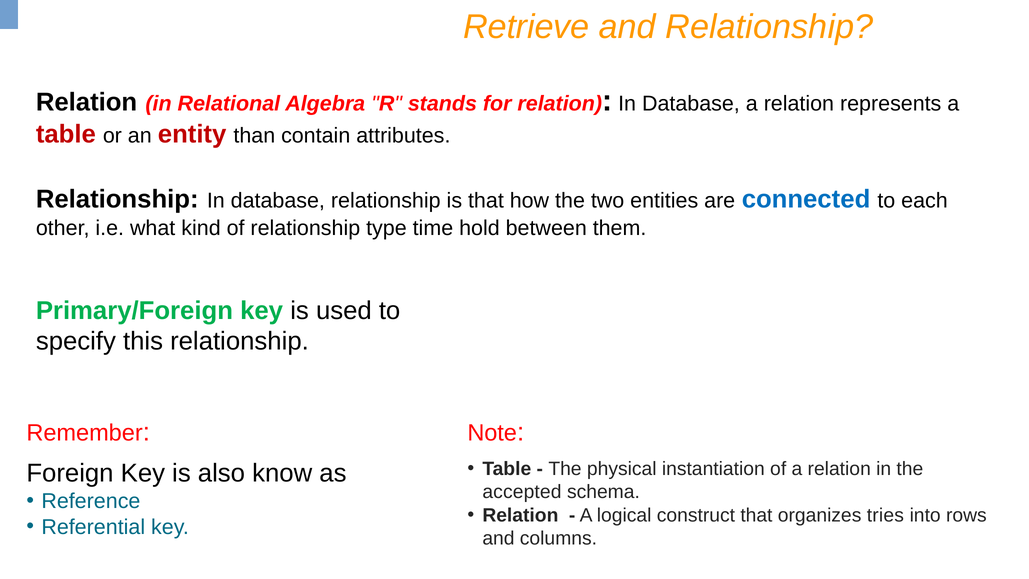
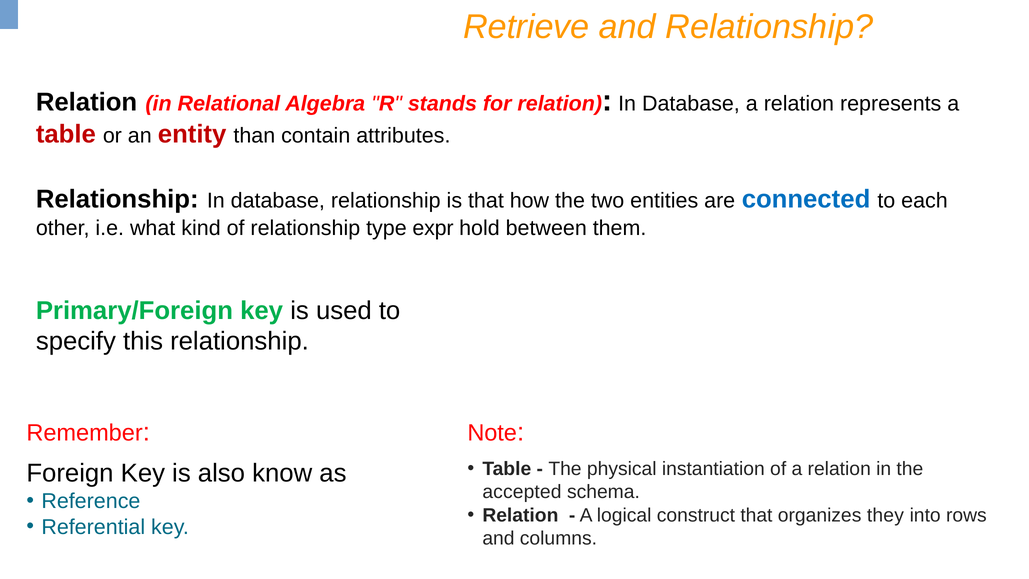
time: time -> expr (433, 228)
tries: tries -> they (885, 515)
